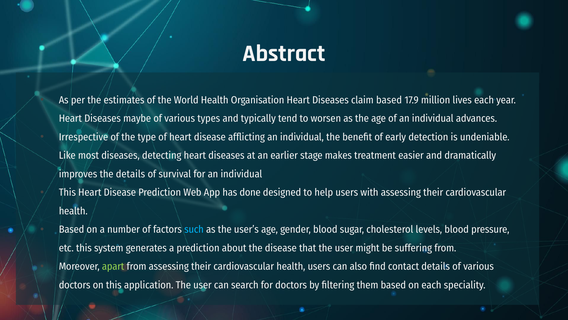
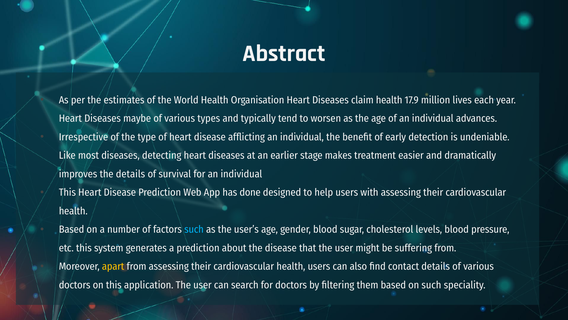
claim based: based -> health (389, 100)
apart colour: light green -> yellow (113, 266)
on each: each -> such (431, 285)
